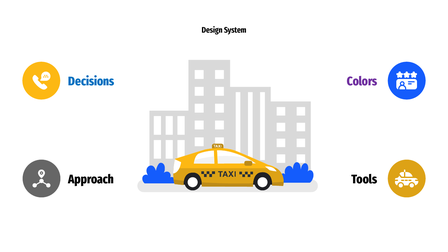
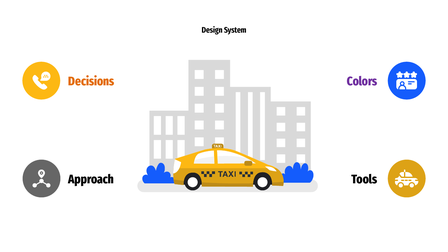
Decisions colour: blue -> orange (91, 81)
